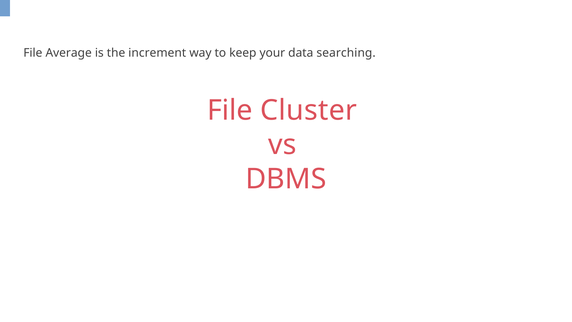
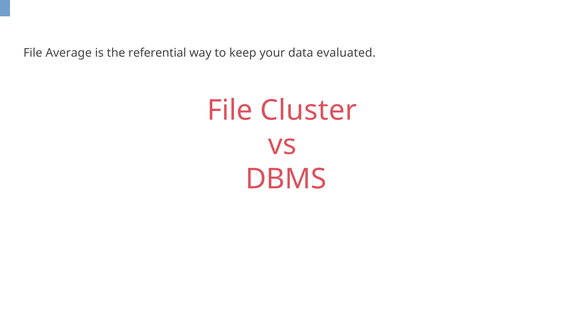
increment: increment -> referential (157, 53)
searching: searching -> evaluated (346, 53)
